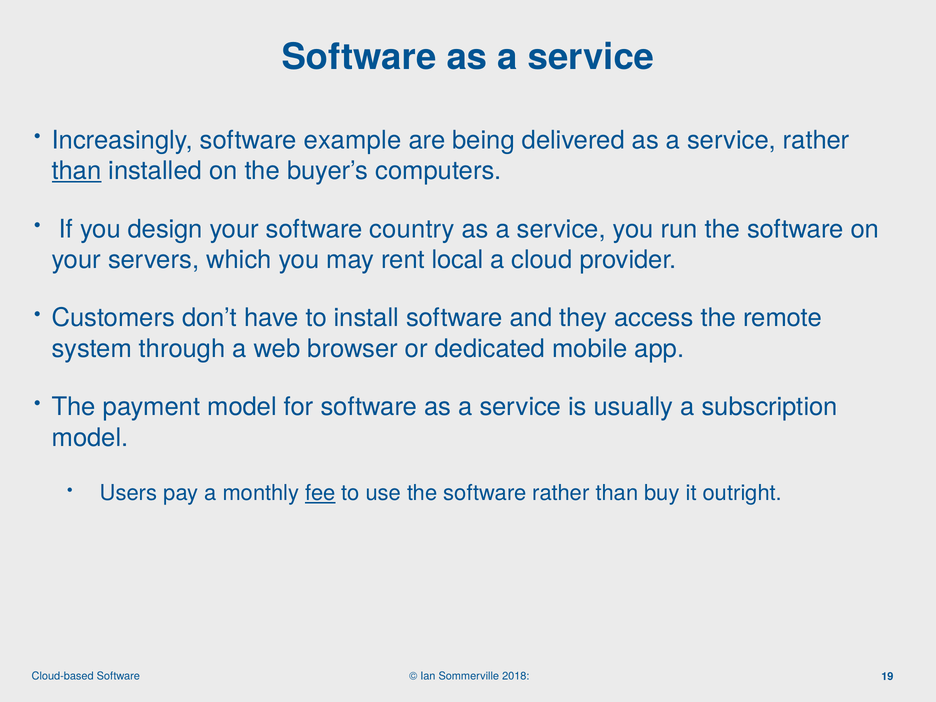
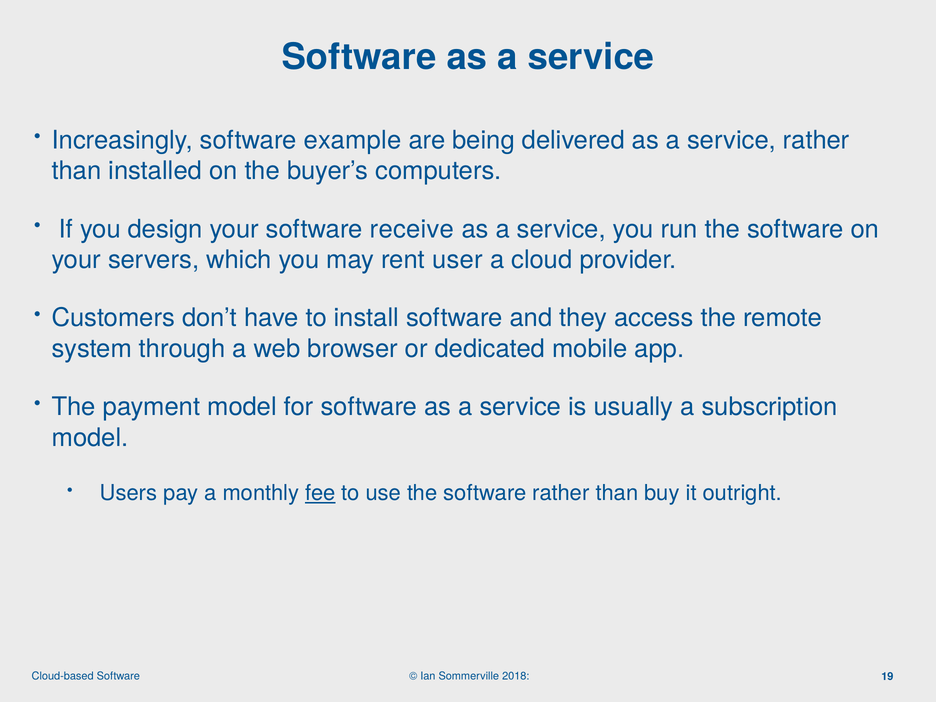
than underline: present -> none (77, 171)
country: country -> receive (412, 229)
local: local -> user (457, 260)
